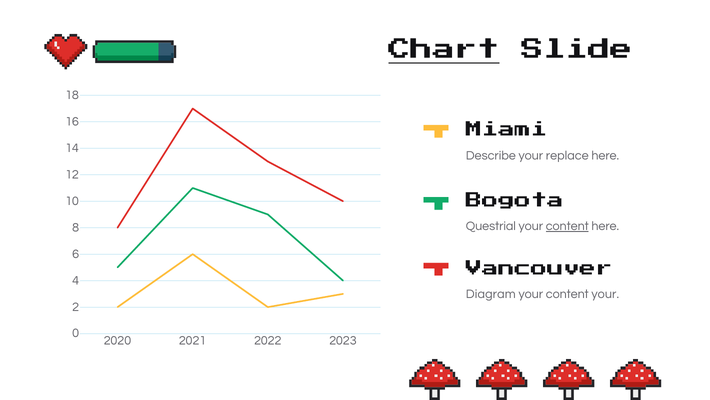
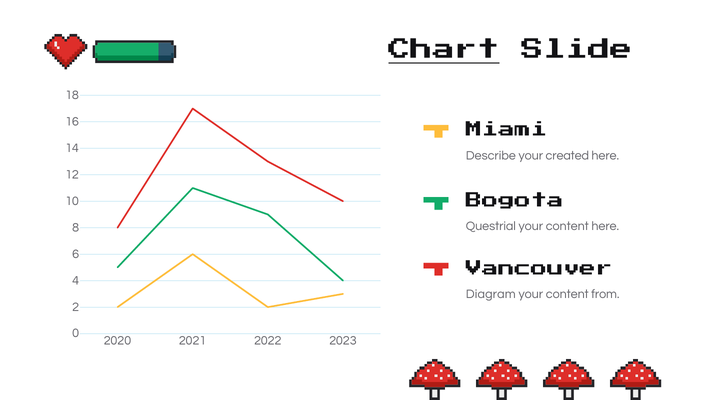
replace: replace -> created (567, 155)
content underline: present -> none (567, 226)
content your: your -> from (605, 294)
